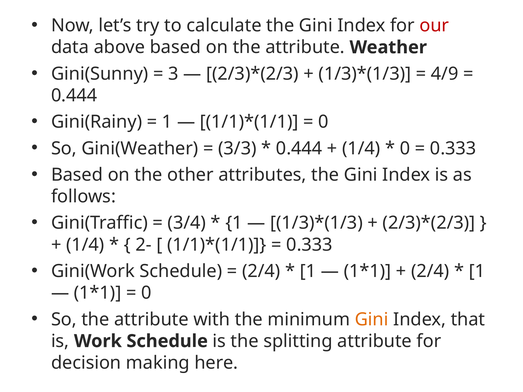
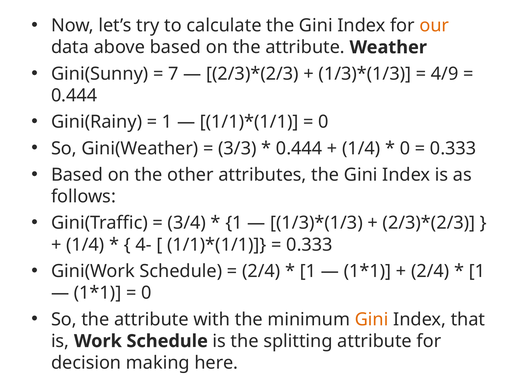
our colour: red -> orange (434, 26)
3: 3 -> 7 (173, 74)
2-: 2- -> 4- (144, 245)
